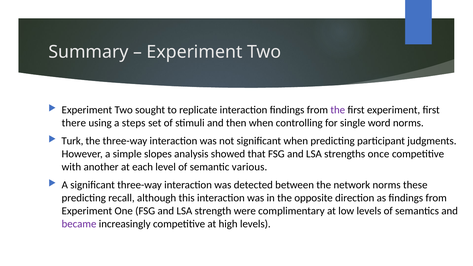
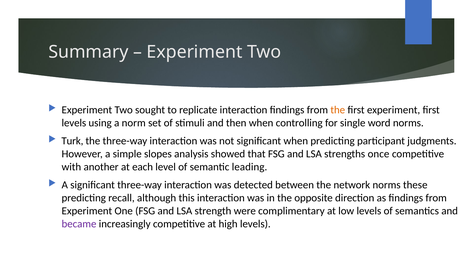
the colour: purple -> orange (338, 110)
there: there -> levels (74, 123)
steps: steps -> norm (134, 123)
various: various -> leading (250, 167)
